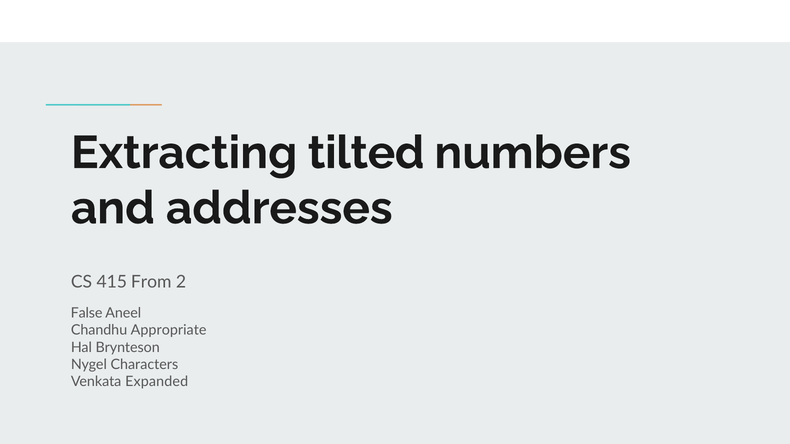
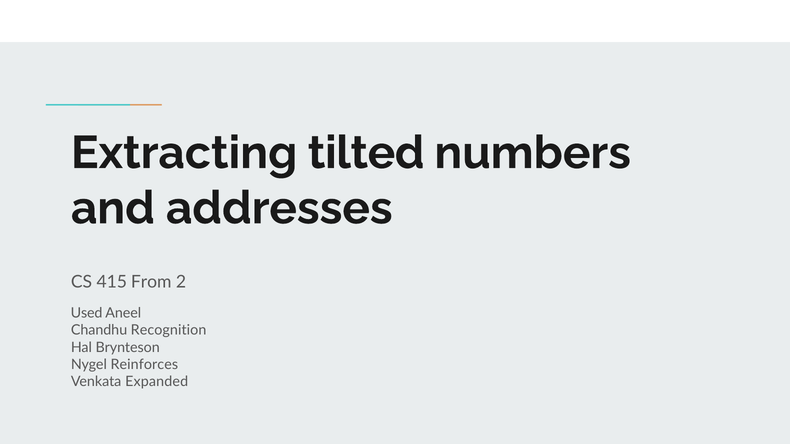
False: False -> Used (87, 313)
Appropriate: Appropriate -> Recognition (169, 331)
Characters: Characters -> Reinforces (144, 365)
